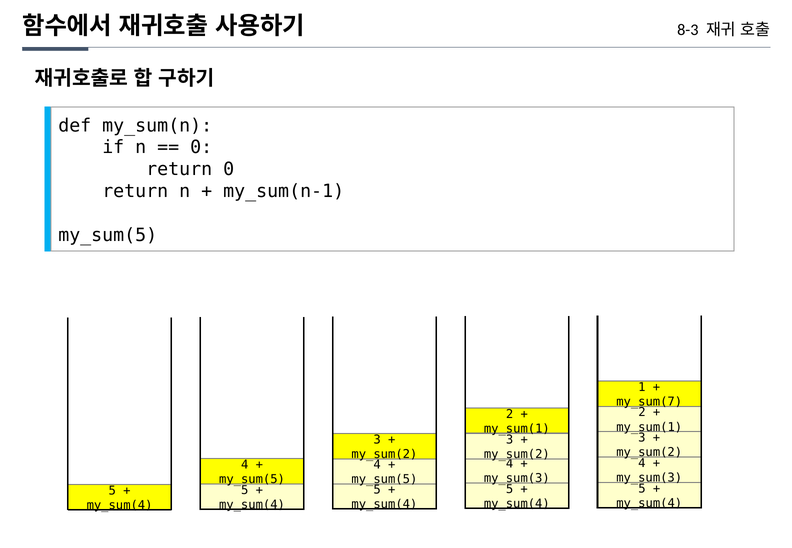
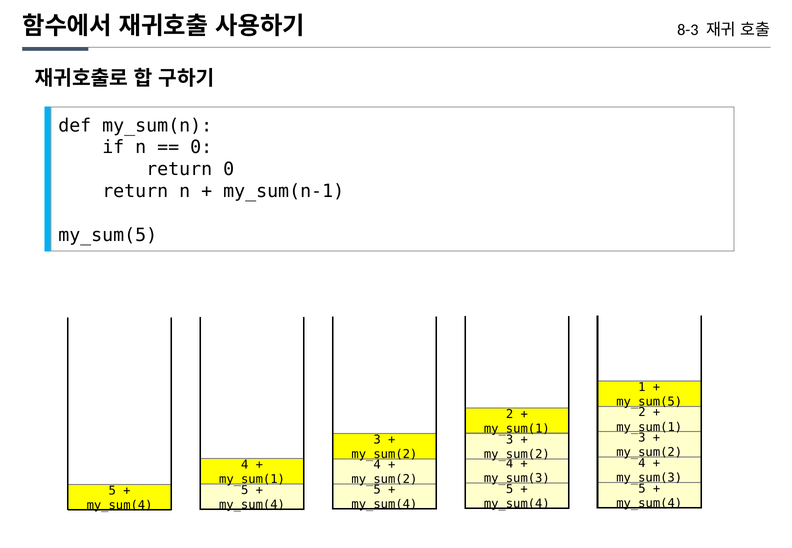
my_sum(7: my_sum(7 -> my_sum(5 (649, 402)
my_sum(5: my_sum(5 -> my_sum(1 (252, 480)
my_sum(5: my_sum(5 -> my_sum(2 (384, 480)
